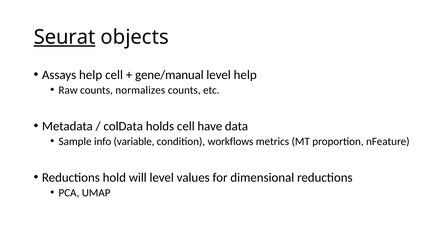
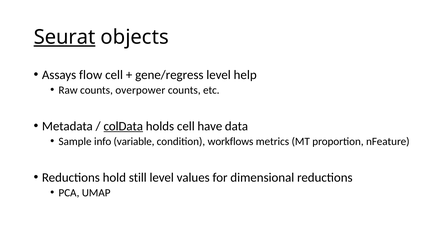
Assays help: help -> flow (91, 75)
gene/manual: gene/manual -> gene/regress (169, 75)
normalizes: normalizes -> overpower (140, 90)
colData underline: none -> present (123, 126)
will: will -> still (138, 177)
